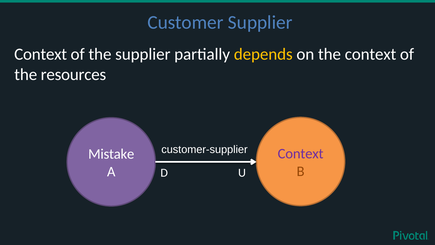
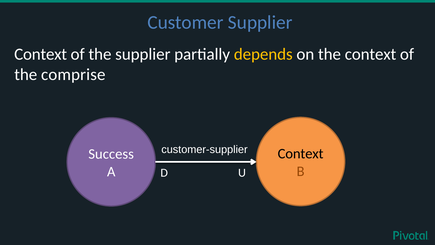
resources: resources -> comprise (73, 75)
Context colour: purple -> black (301, 154)
Mistake: Mistake -> Success (111, 154)
